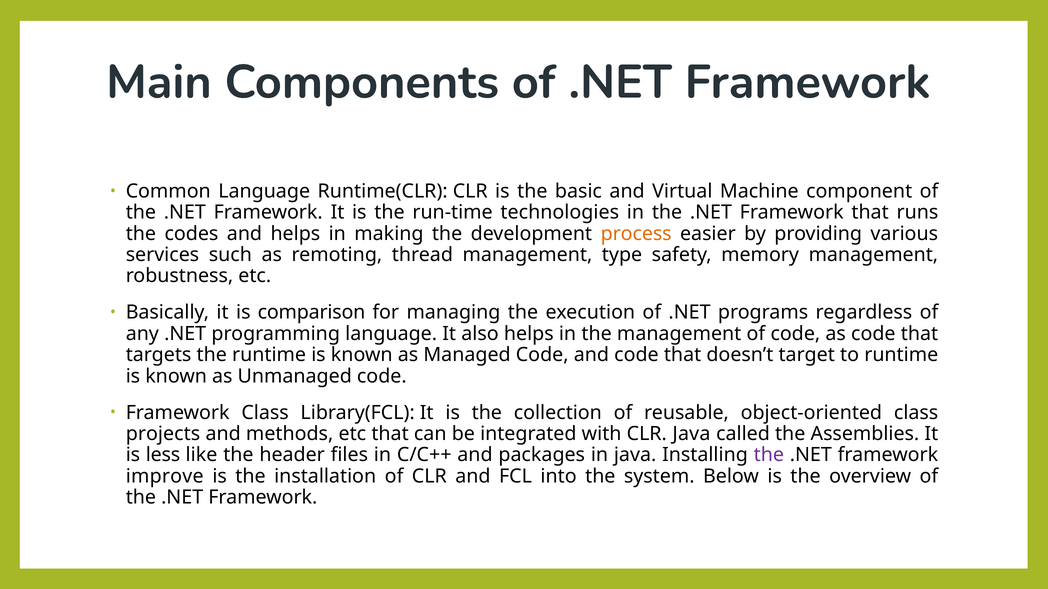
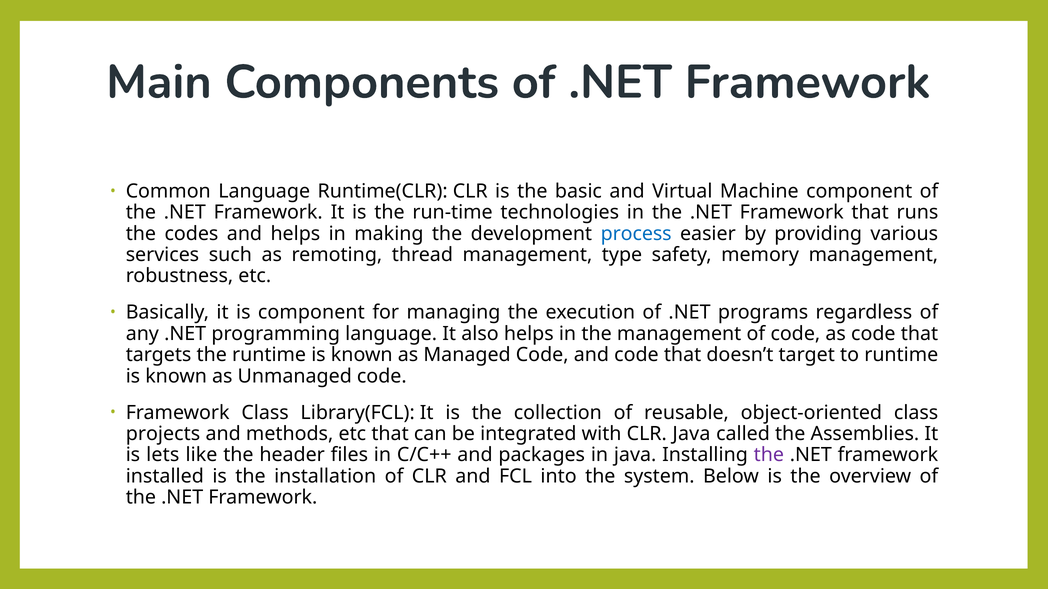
process colour: orange -> blue (636, 234)
is comparison: comparison -> component (311, 313)
less: less -> lets (163, 455)
improve: improve -> installed (165, 477)
